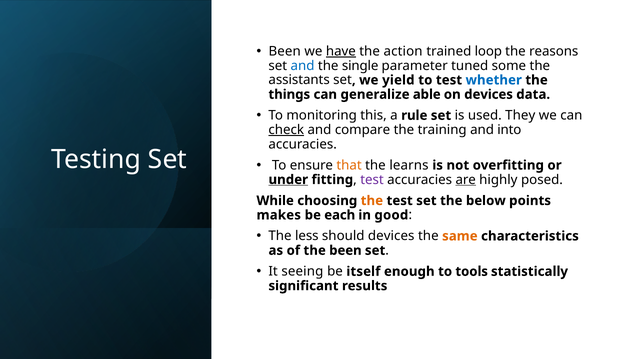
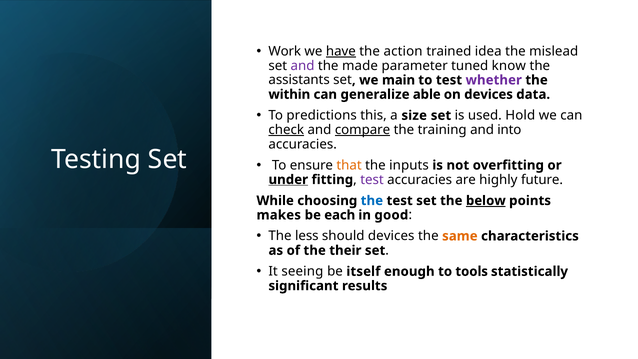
Been: Been -> Work (285, 51)
loop: loop -> idea (488, 51)
reasons: reasons -> mislead (554, 51)
and colour: blue -> purple (302, 66)
single: single -> made (360, 66)
some: some -> know (509, 66)
yield: yield -> main (398, 80)
whether colour: blue -> purple (494, 80)
things: things -> within (289, 94)
monitoring: monitoring -> predictions (322, 115)
rule: rule -> size (414, 115)
They: They -> Hold (520, 115)
compare underline: none -> present (363, 130)
learns: learns -> inputs (409, 165)
are underline: present -> none (466, 180)
posed: posed -> future (542, 180)
the colour: orange -> blue (372, 201)
below underline: none -> present (486, 201)
the been: been -> their (345, 250)
